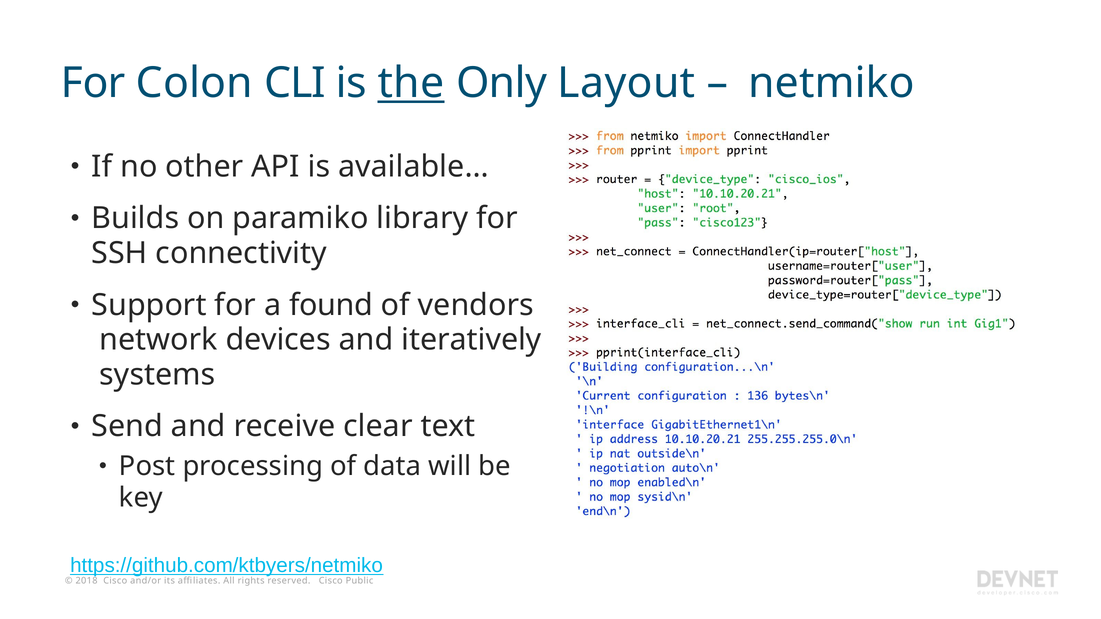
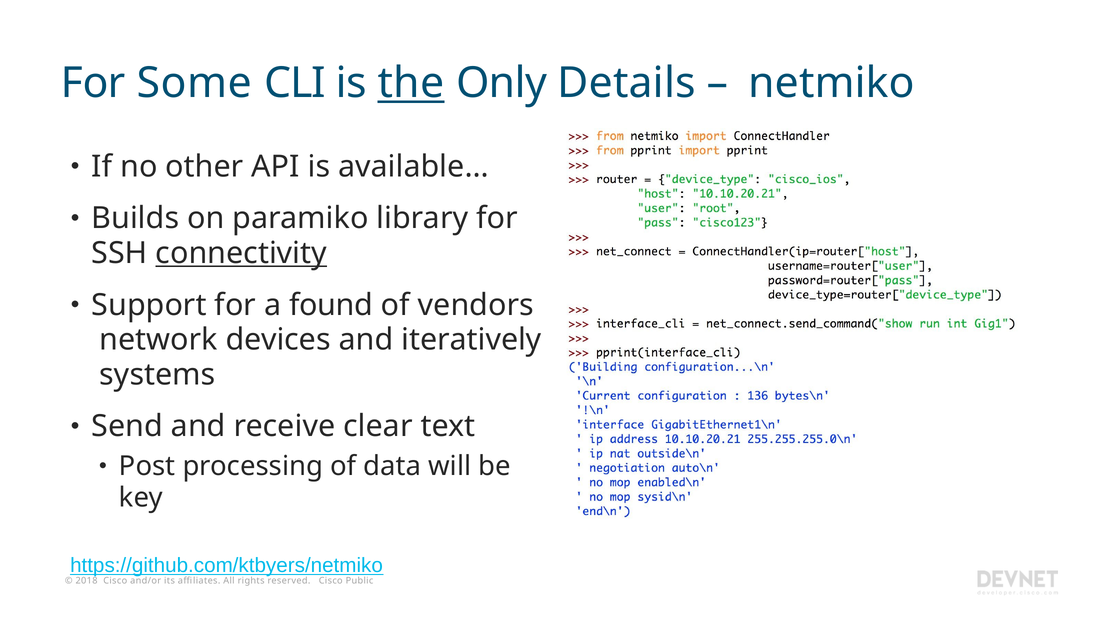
Colon: Colon -> Some (194, 83)
Layout: Layout -> Details (627, 83)
connectivity underline: none -> present (241, 253)
